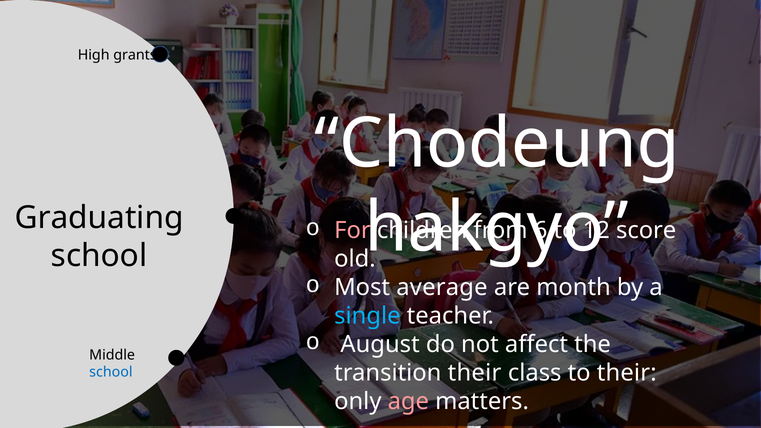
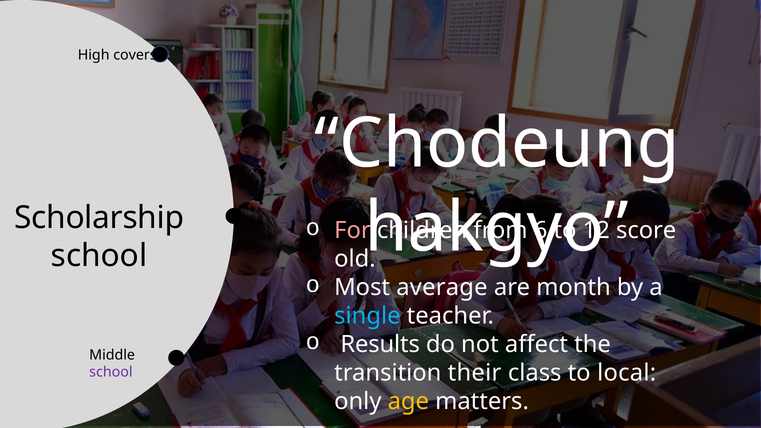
grants: grants -> covers (135, 55)
Graduating: Graduating -> Scholarship (99, 218)
August: August -> Results (380, 345)
to their: their -> local (627, 373)
school colour: blue -> purple (111, 372)
age colour: pink -> yellow (408, 402)
